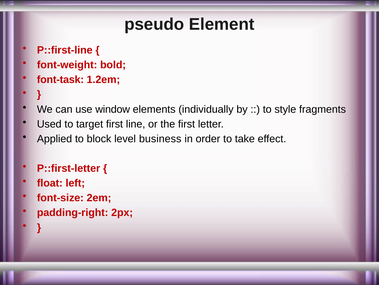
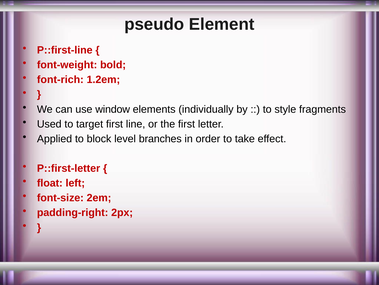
font-task: font-task -> font-rich (60, 80)
business: business -> branches (160, 138)
